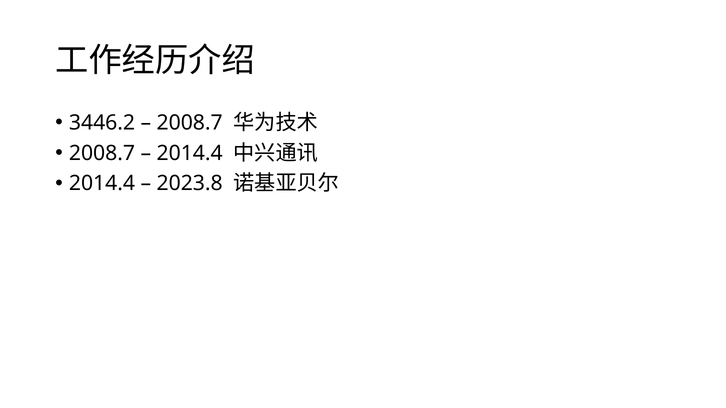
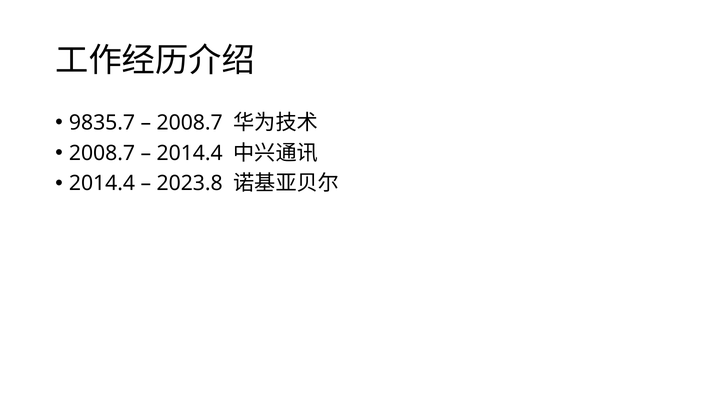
3446.2: 3446.2 -> 9835.7 (102, 123)
